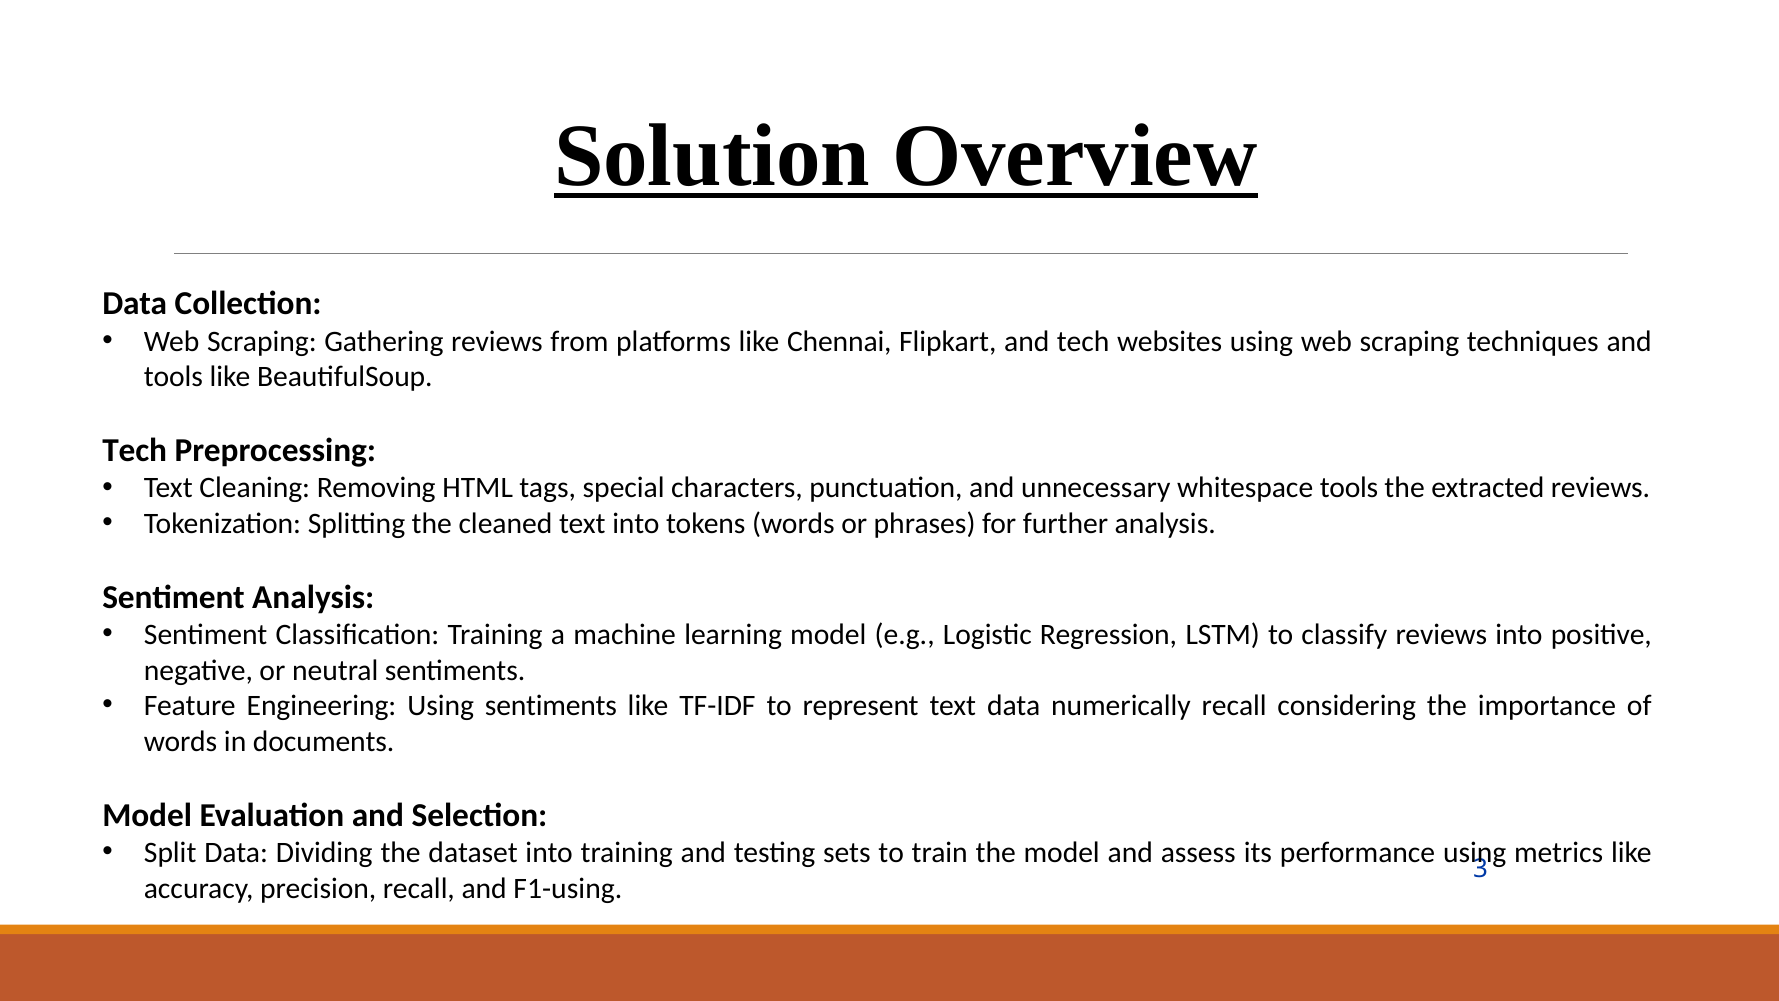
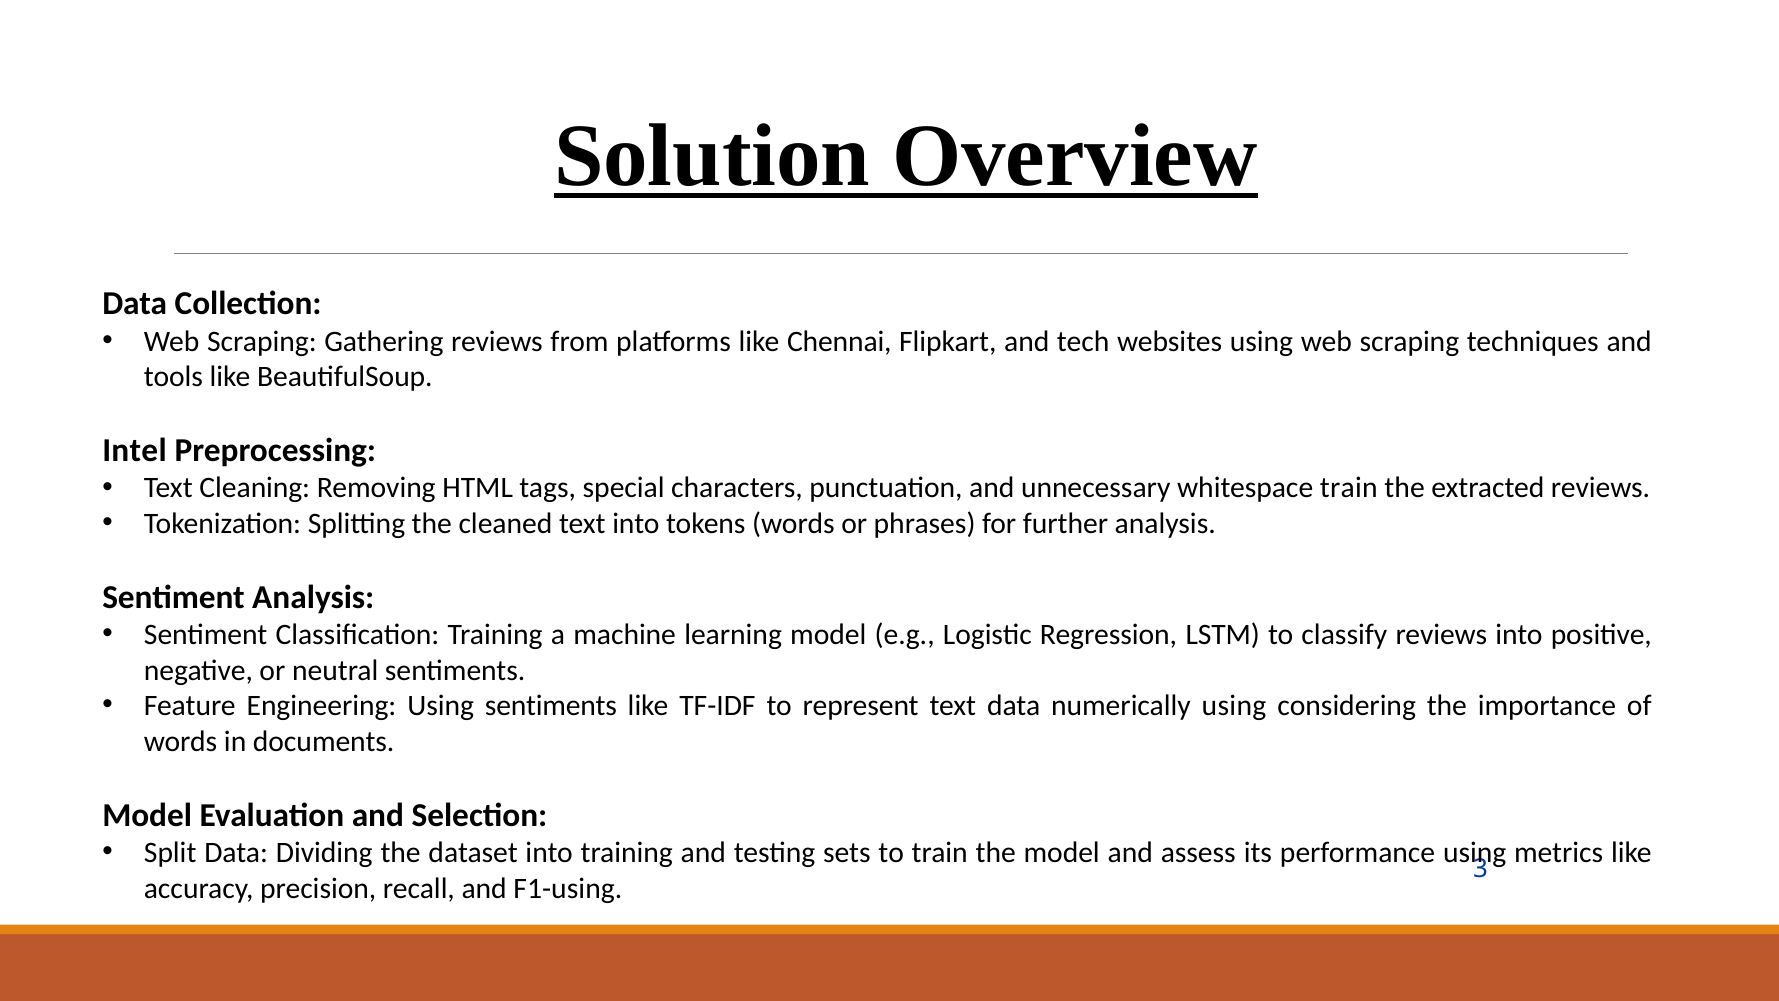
Tech: Tech -> Intel (134, 450)
whitespace tools: tools -> train (1349, 488)
numerically recall: recall -> using (1234, 706)
